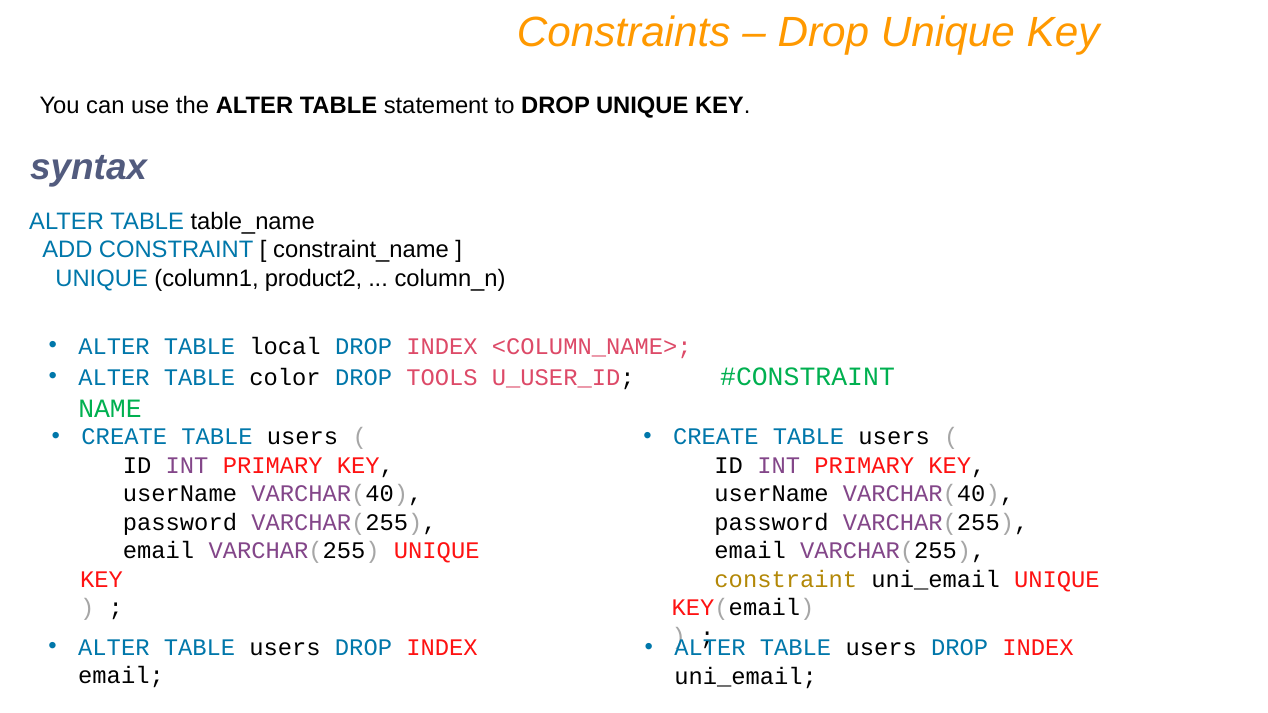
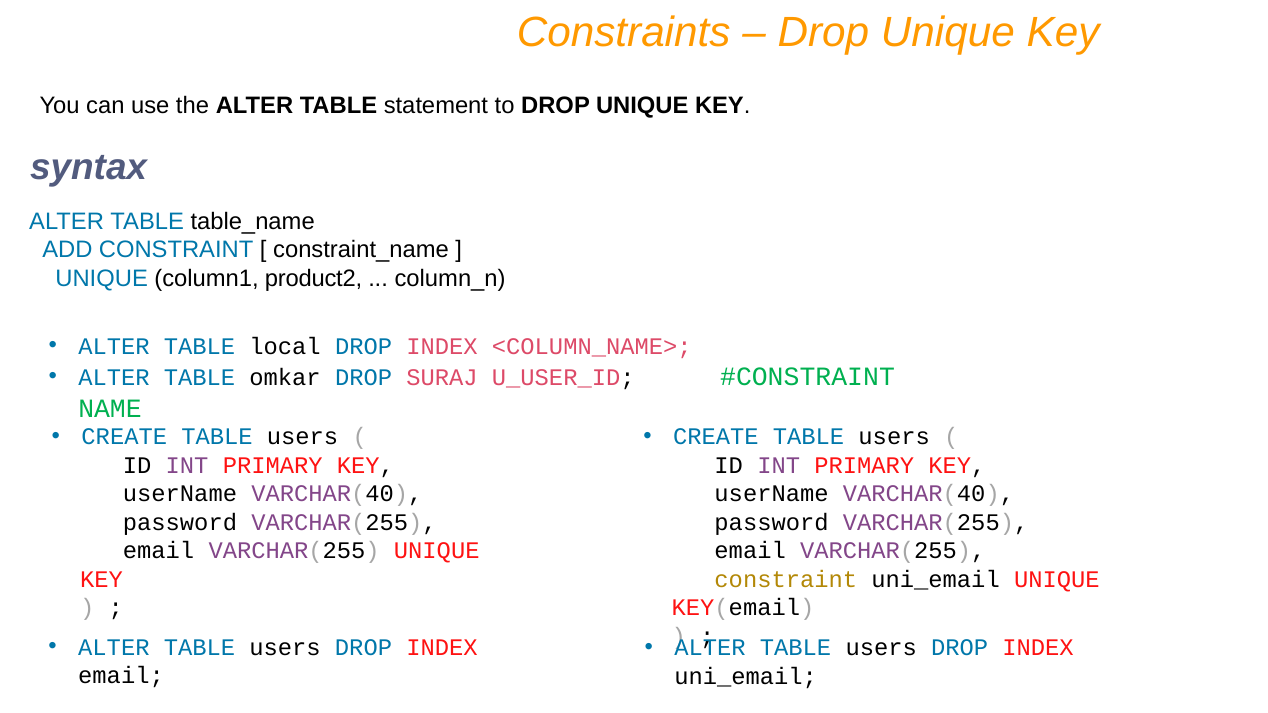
color: color -> omkar (285, 378)
TOOLS: TOOLS -> SURAJ (442, 378)
